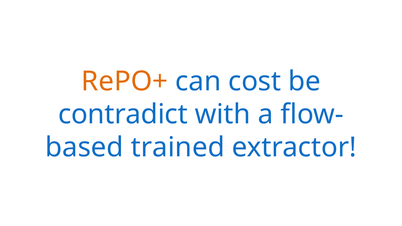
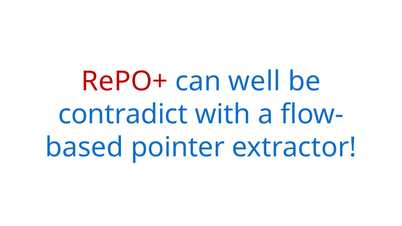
RePO+ colour: orange -> red (125, 81)
cost: cost -> well (254, 81)
trained: trained -> pointer (178, 148)
